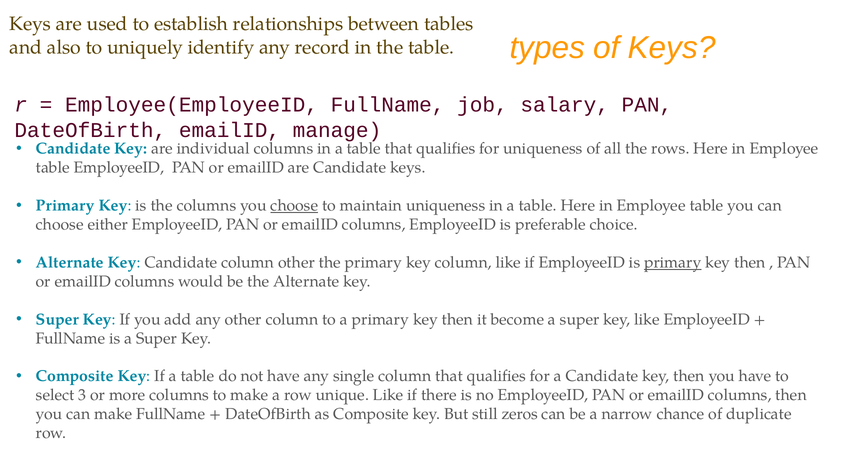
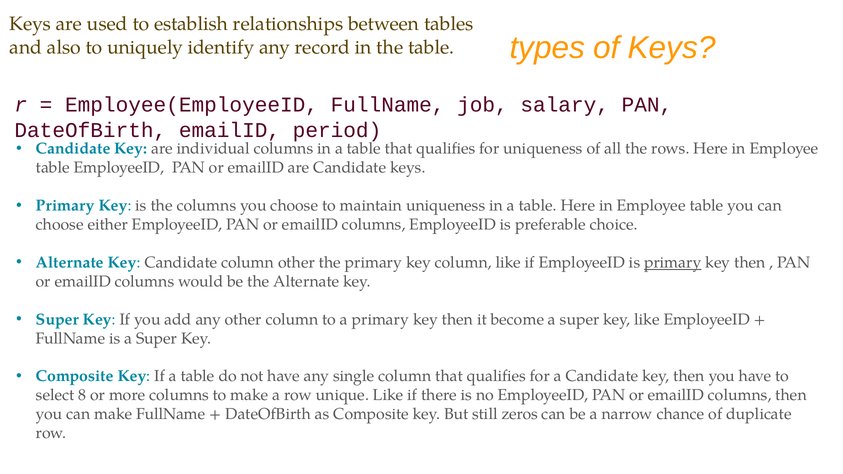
manage: manage -> period (337, 130)
choose underline: present -> none (294, 206)
3: 3 -> 8 (82, 395)
